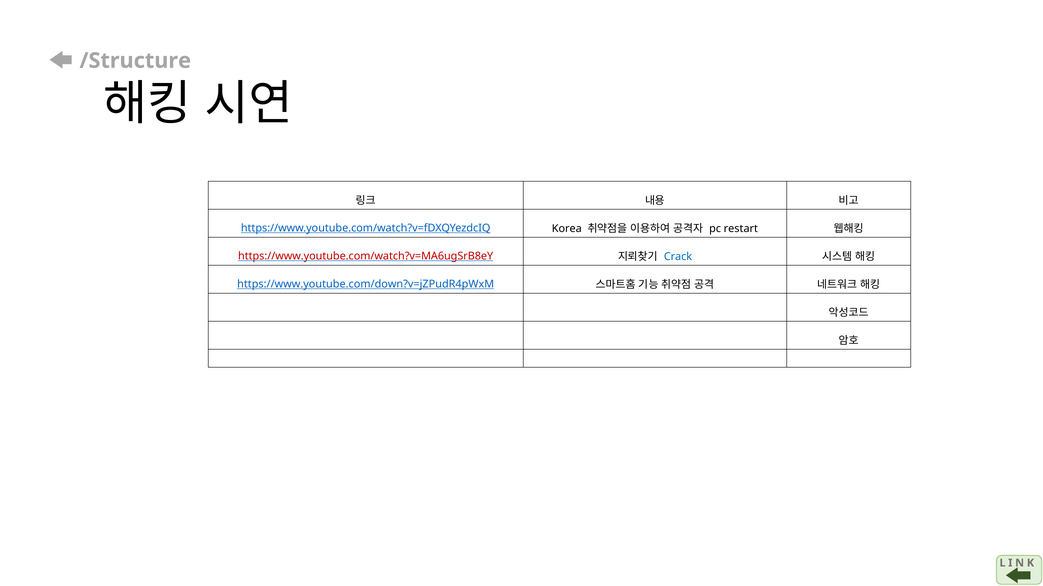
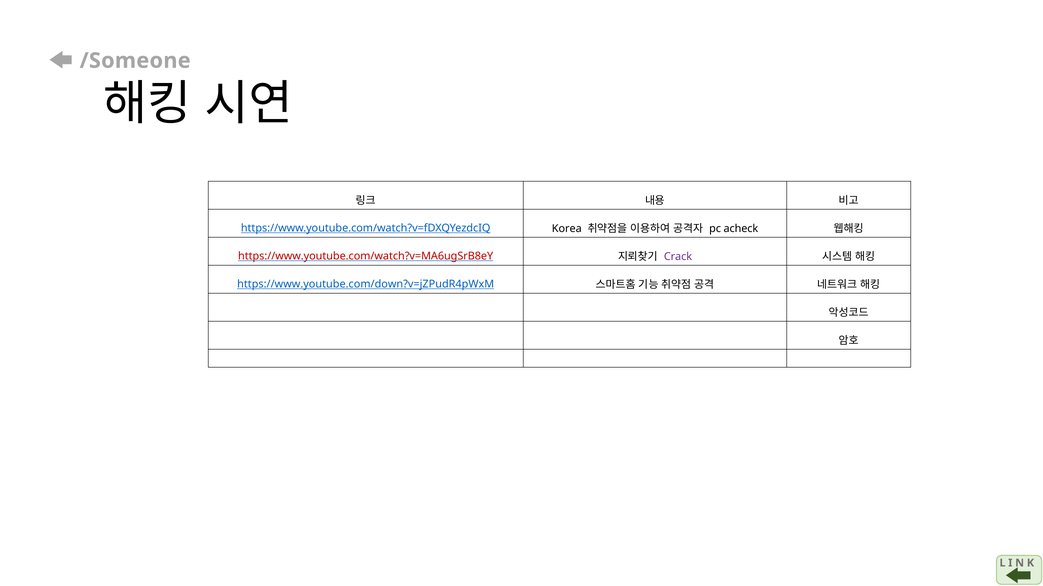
/Structure: /Structure -> /Someone (135, 61)
restart: restart -> acheck (741, 229)
Crack colour: blue -> purple (678, 257)
